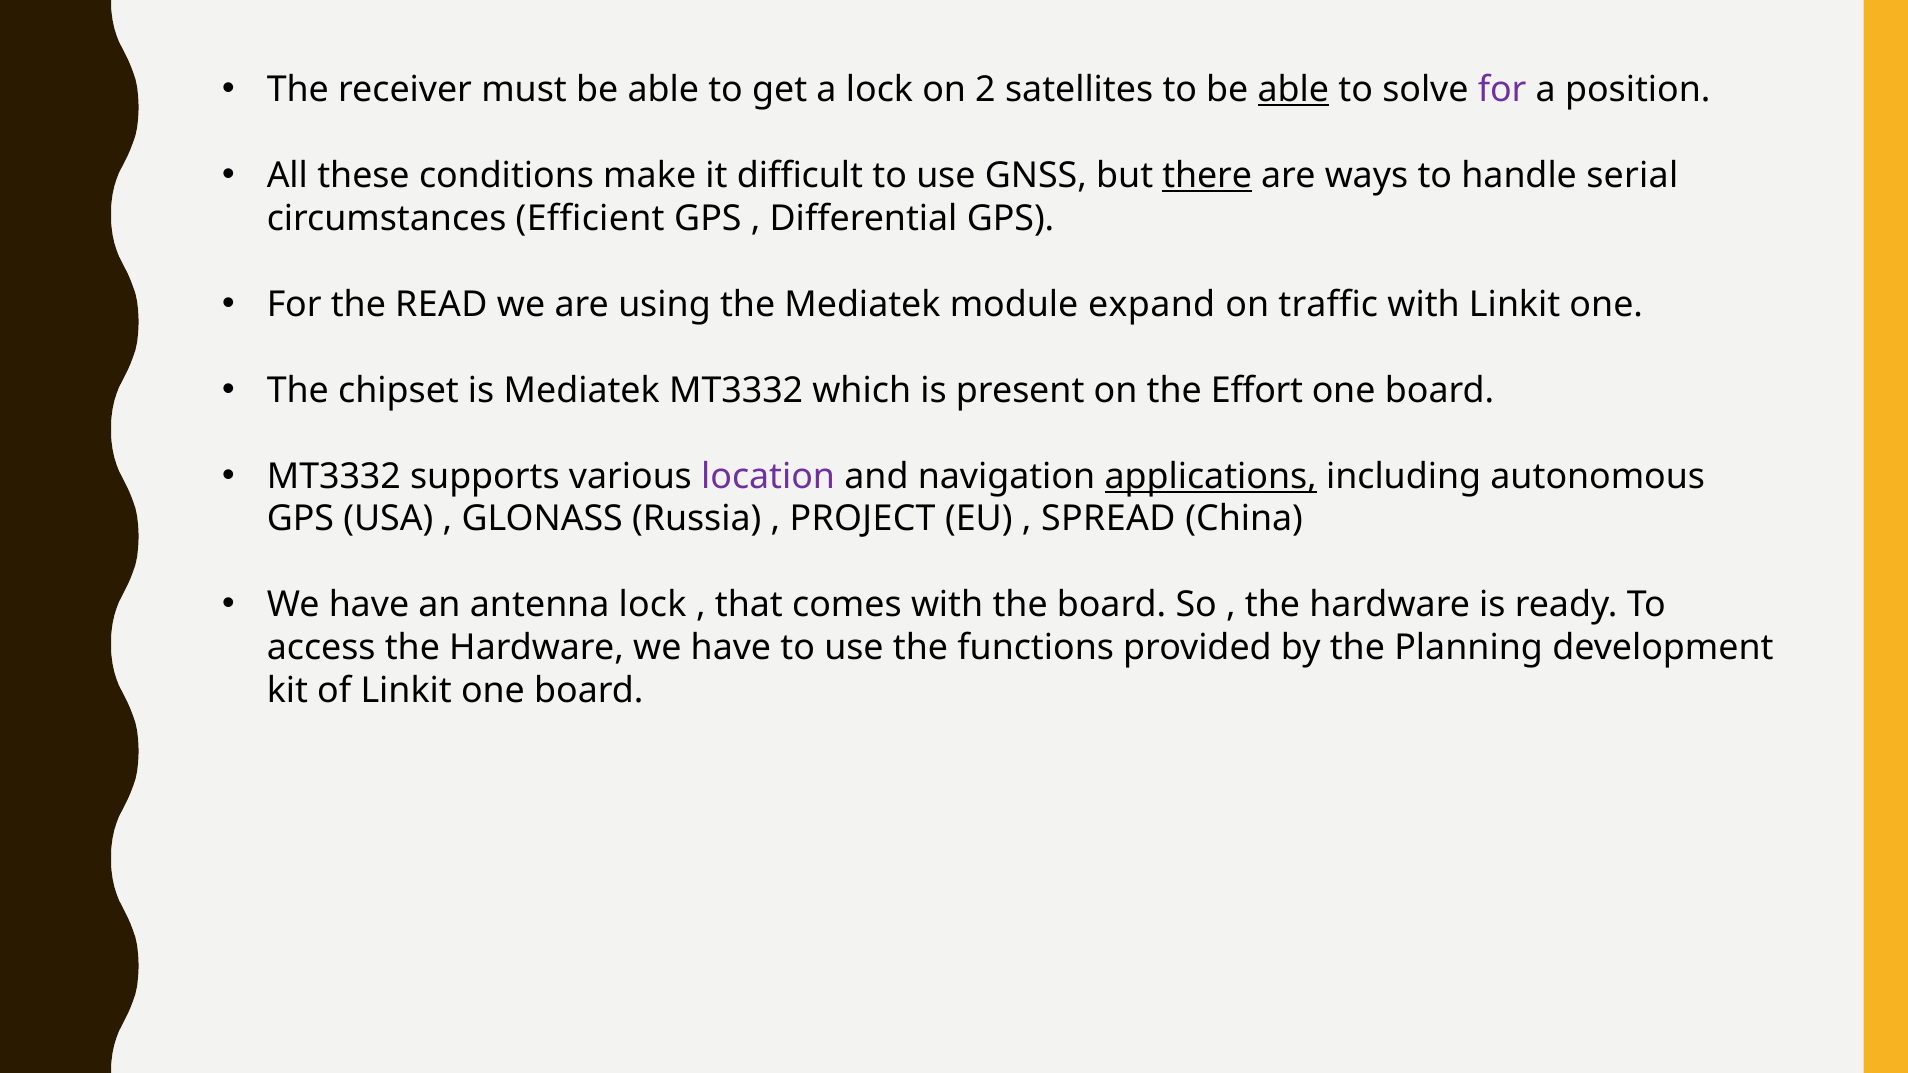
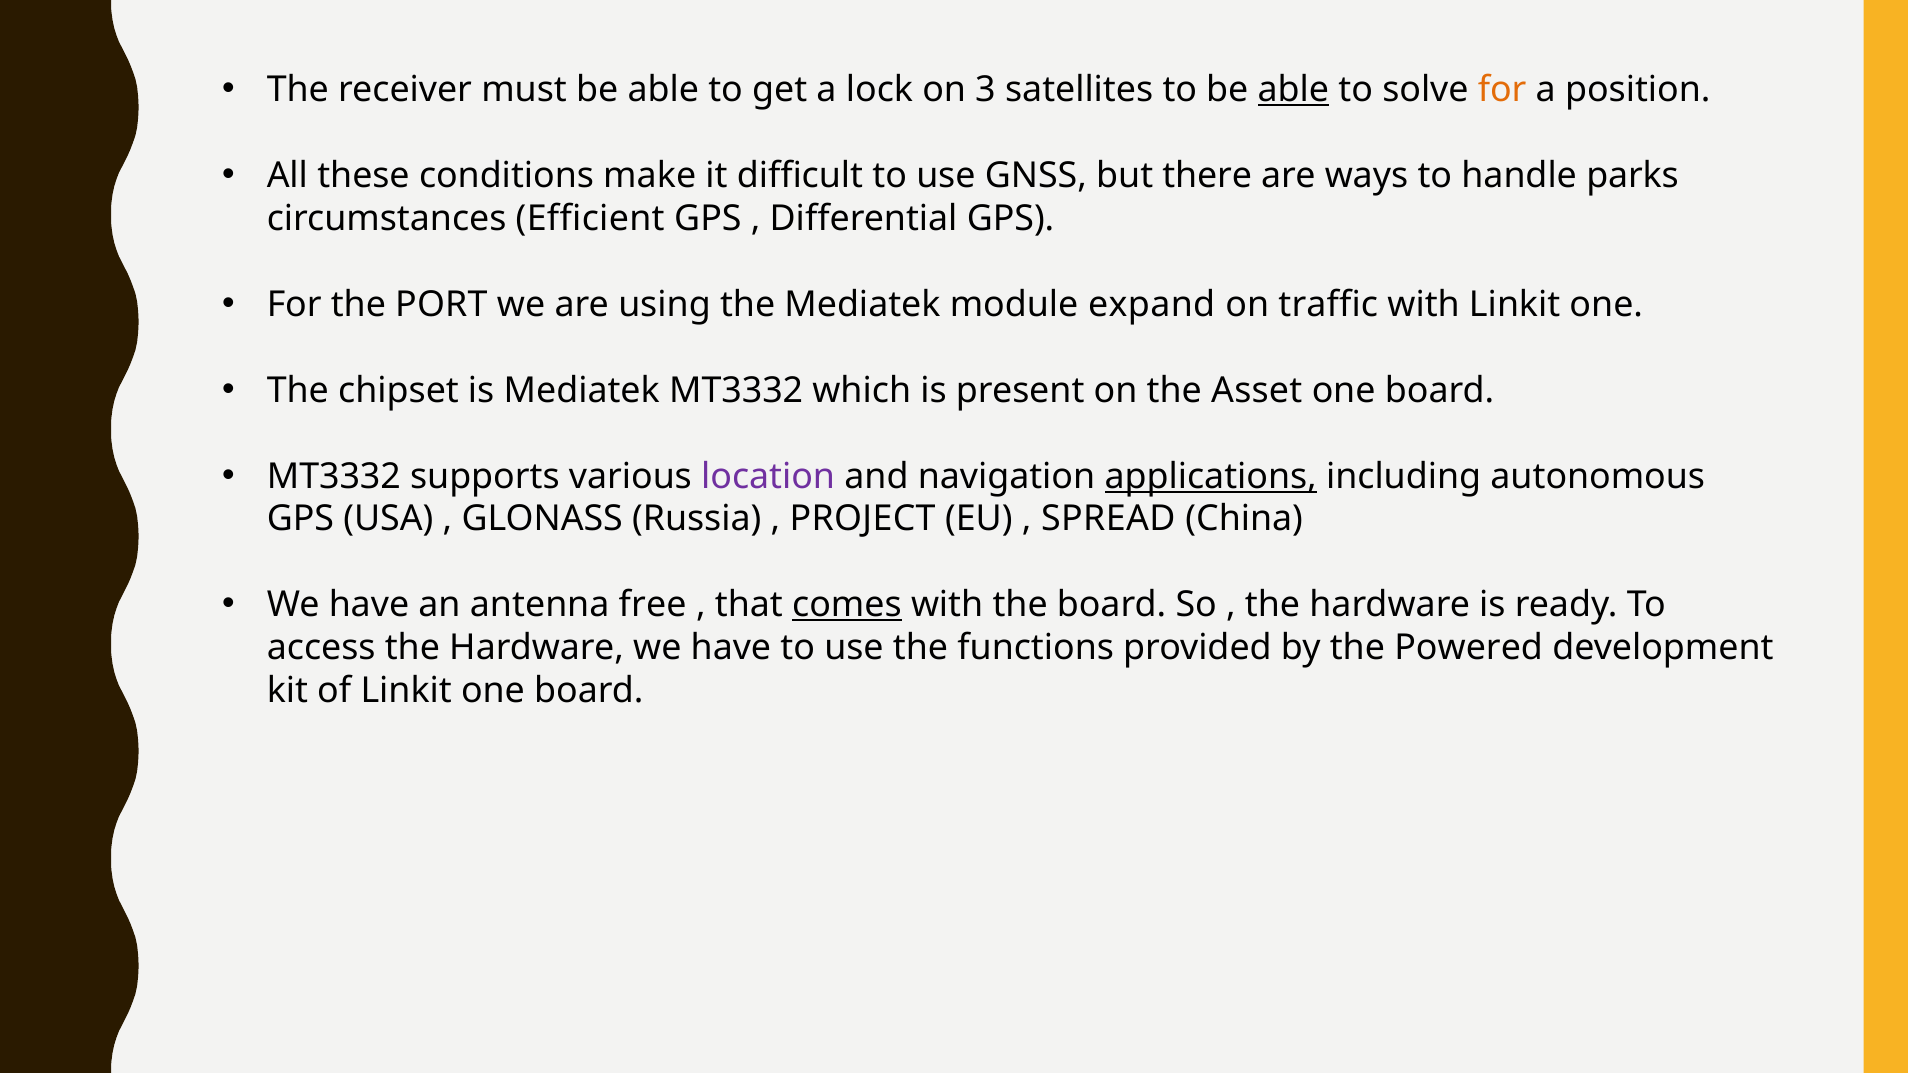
2: 2 -> 3 (985, 90)
for colour: purple -> orange (1502, 90)
there underline: present -> none (1207, 176)
serial: serial -> parks (1633, 176)
READ: READ -> PORT (441, 305)
Effort: Effort -> Asset (1257, 390)
antenna lock: lock -> free (653, 605)
comes underline: none -> present (847, 605)
Planning: Planning -> Powered (1469, 648)
